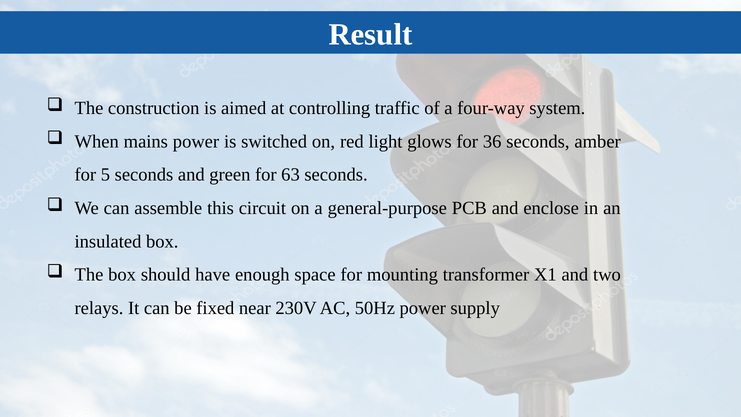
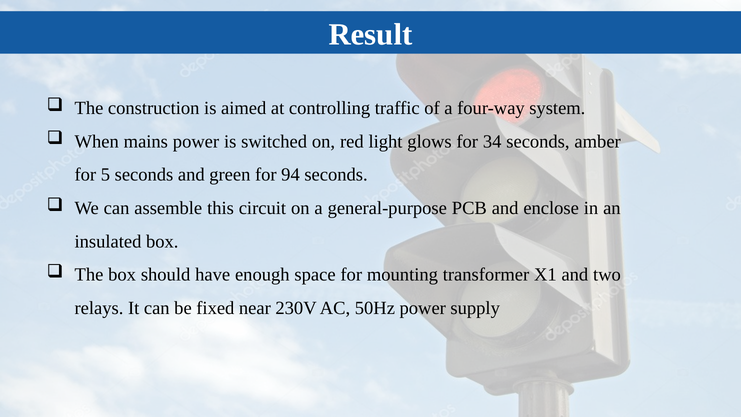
36: 36 -> 34 (492, 141)
63: 63 -> 94 (291, 175)
